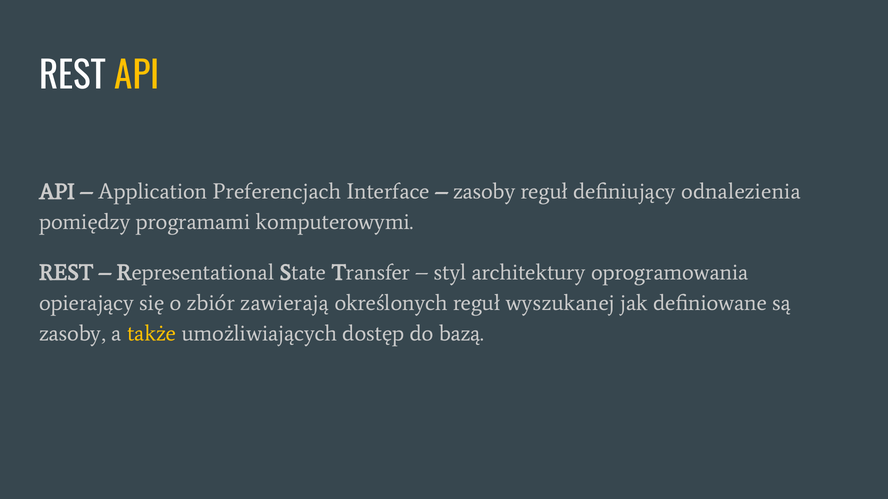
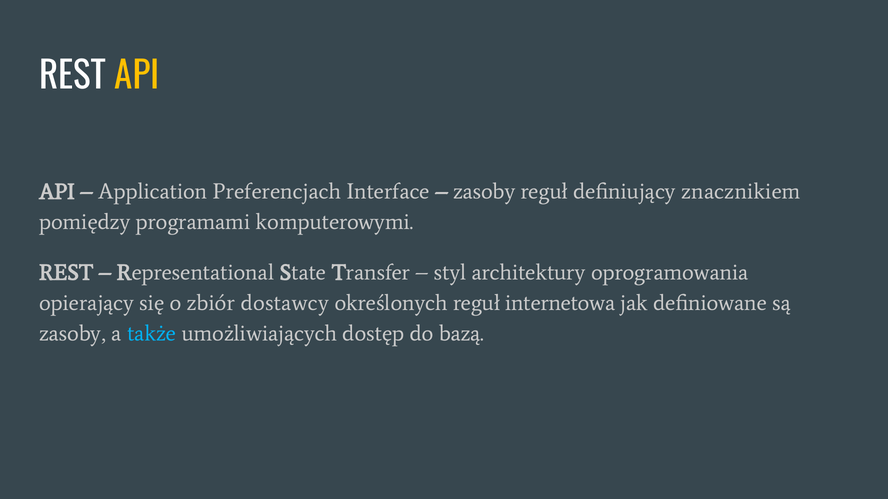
odnalezienia: odnalezienia -> znacznikiem (741, 192)
zawierają: zawierają -> dostawcy (285, 303)
wyszukanej: wyszukanej -> internetowa (560, 303)
także colour: yellow -> light blue (152, 334)
